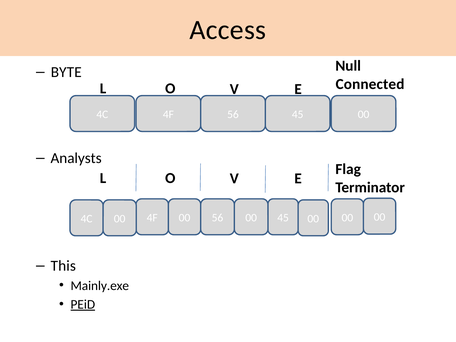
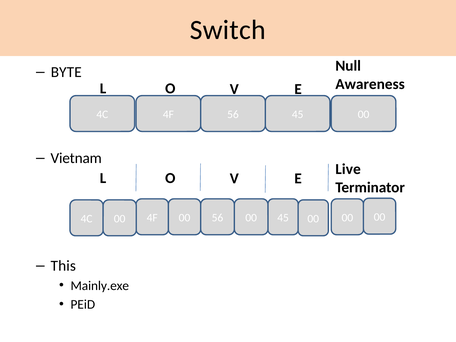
Access: Access -> Switch (228, 30)
Connected: Connected -> Awareness (370, 84)
Analysts: Analysts -> Vietnam (76, 158)
Flag: Flag -> Live (348, 169)
PEiD underline: present -> none (83, 304)
